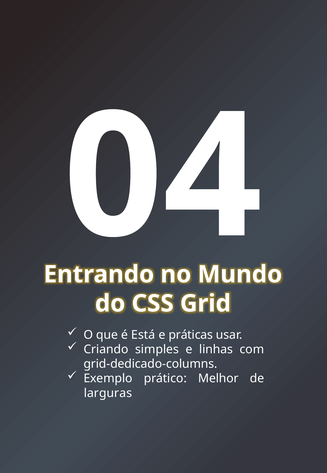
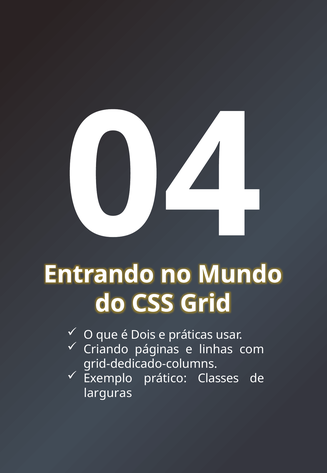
Está: Está -> Dois (143, 334)
simples: simples -> páginas (157, 349)
Melhor: Melhor -> Classes (218, 378)
